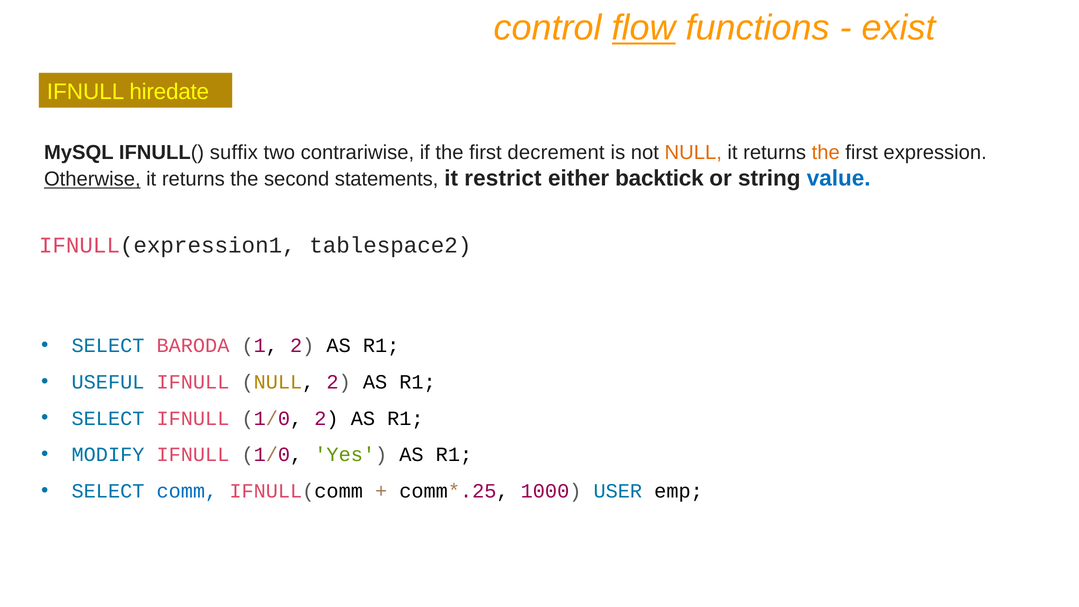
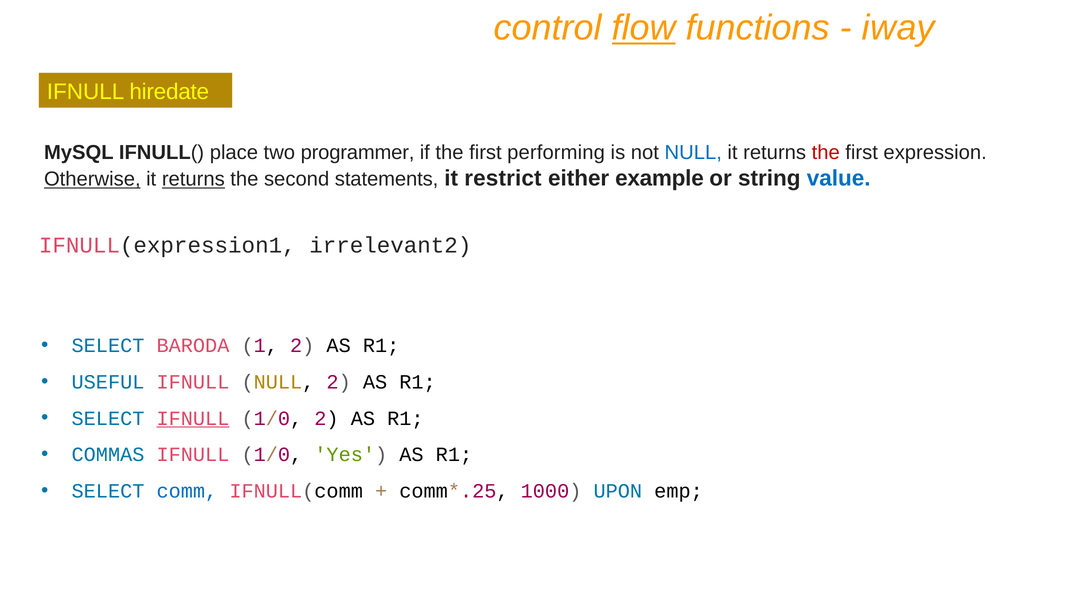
exist: exist -> iway (898, 28)
suffix: suffix -> place (234, 153)
contrariwise: contrariwise -> programmer (358, 153)
decrement: decrement -> performing (556, 153)
NULL colour: orange -> blue (693, 153)
the colour: orange -> red (826, 153)
returns underline: none -> present (193, 179)
backtick: backtick -> example (659, 179)
tablespace2: tablespace2 -> irrelevant2 (390, 245)
IFNULL underline: none -> present (193, 418)
MODIFY: MODIFY -> COMMAS (108, 455)
USER: USER -> UPON (618, 491)
